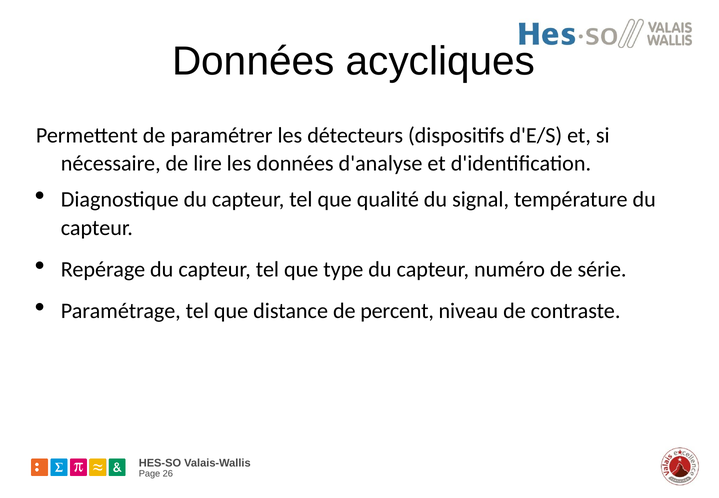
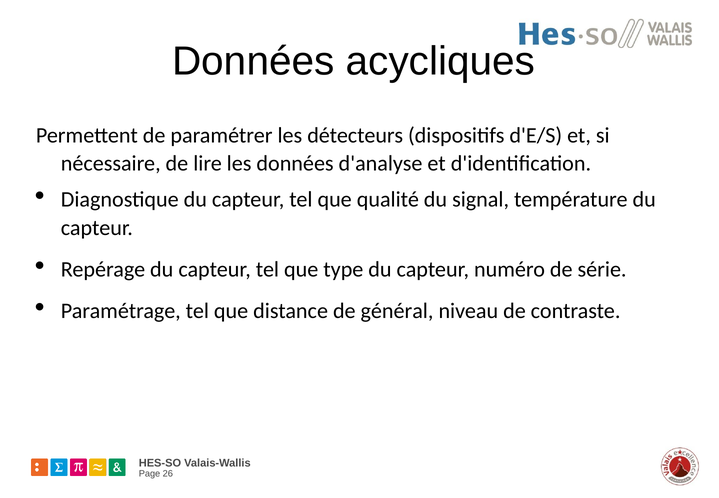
percent: percent -> général (397, 311)
